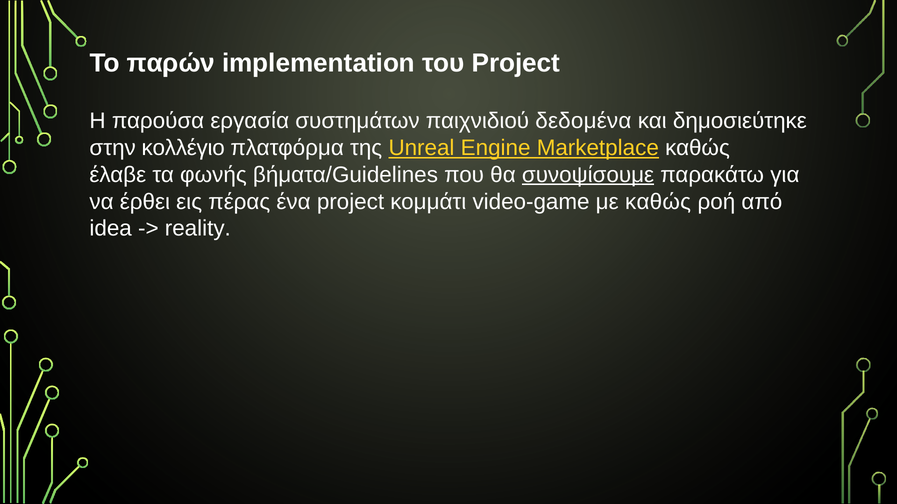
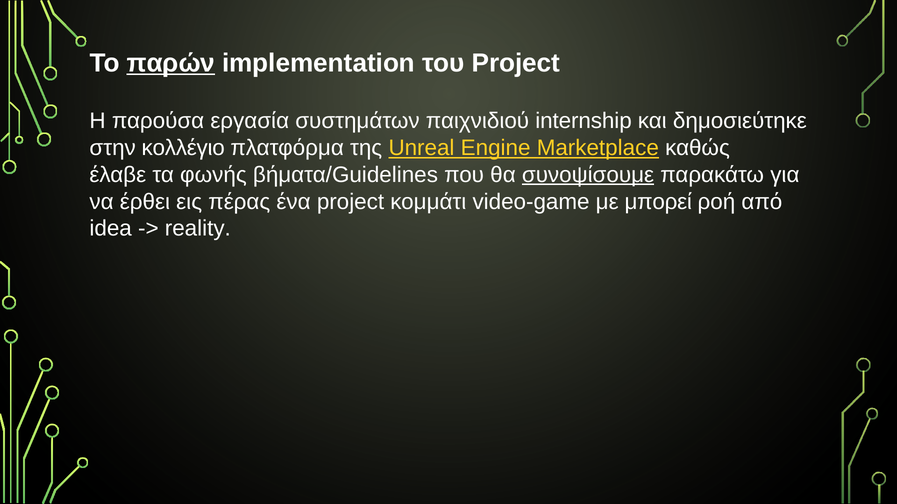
παρών underline: none -> present (171, 63)
δεδομένα: δεδομένα -> internship (584, 121)
με καθώς: καθώς -> μπορεί (658, 202)
